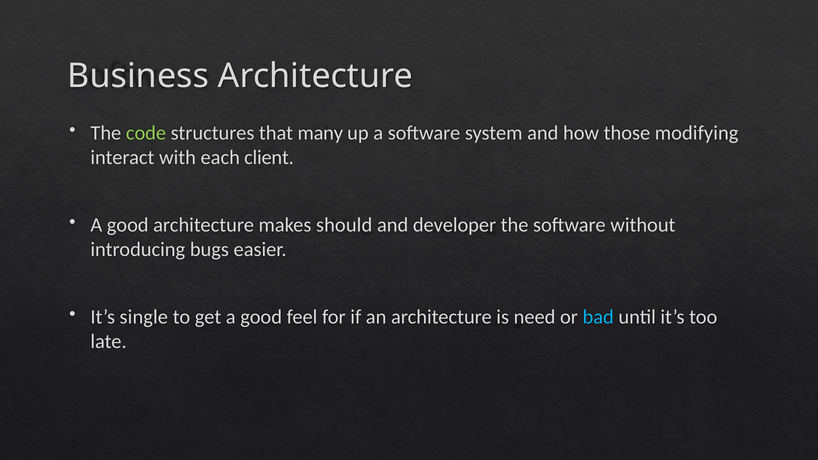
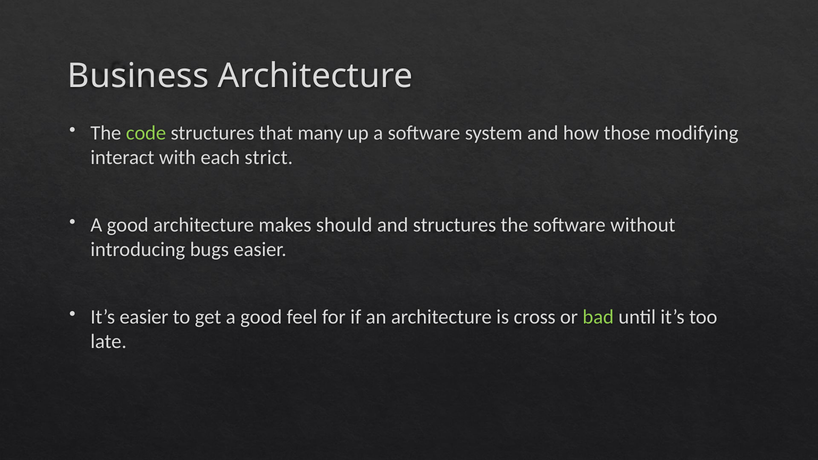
client: client -> strict (269, 158)
and developer: developer -> structures (455, 225)
It’s single: single -> easier (144, 317)
need: need -> cross (535, 317)
bad colour: light blue -> light green (598, 317)
